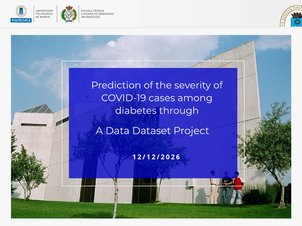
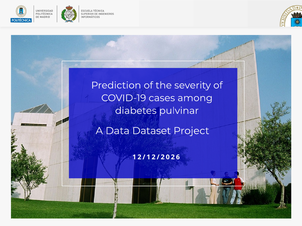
through: through -> pulvinar (179, 111)
